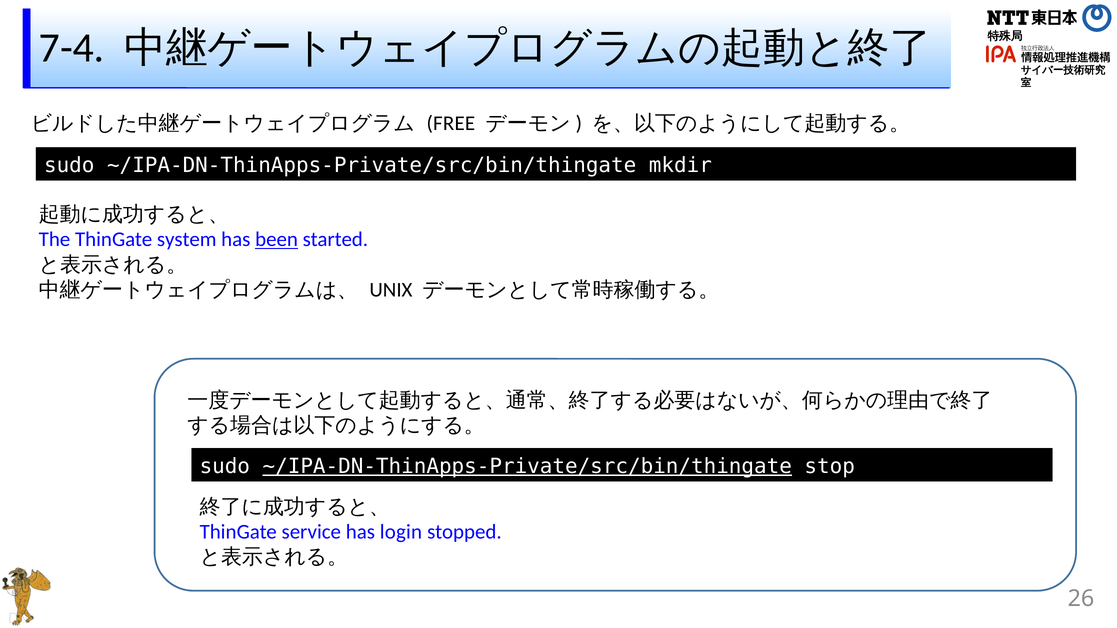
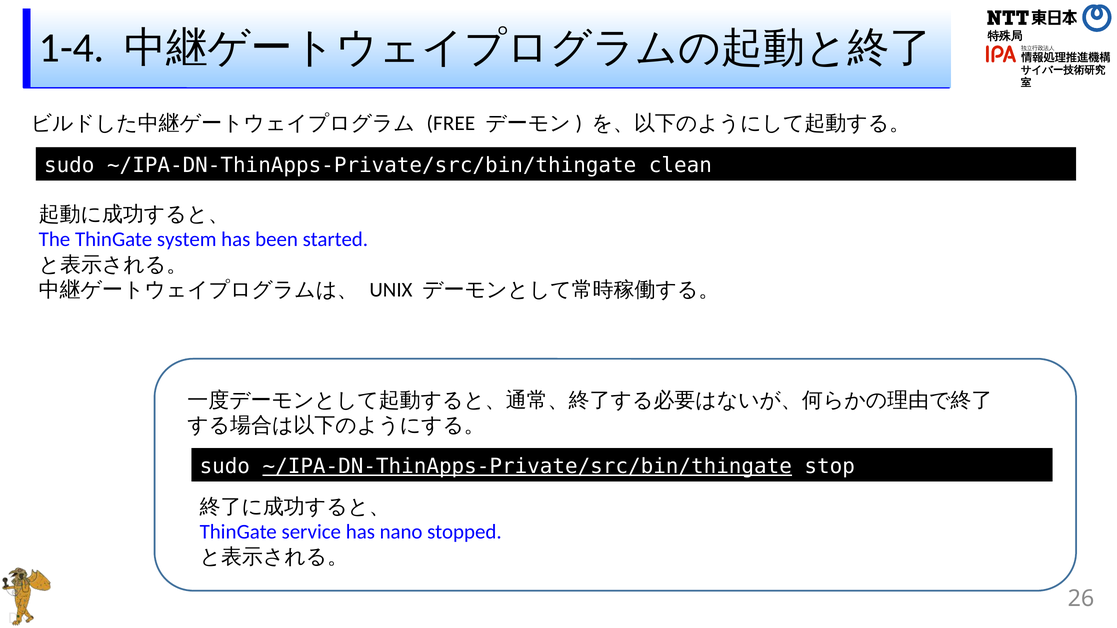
7-4: 7-4 -> 1-4 (72, 48)
mkdir: mkdir -> clean (680, 165)
been underline: present -> none (277, 240)
login: login -> nano (401, 532)
